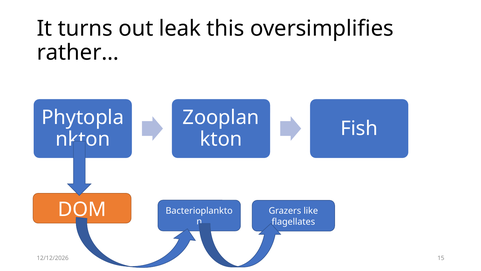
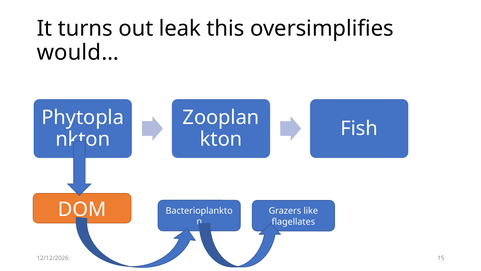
rather…: rather… -> would… (78, 52)
